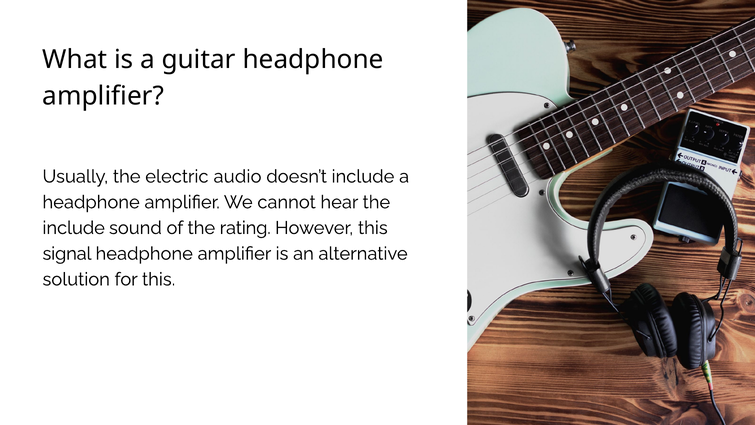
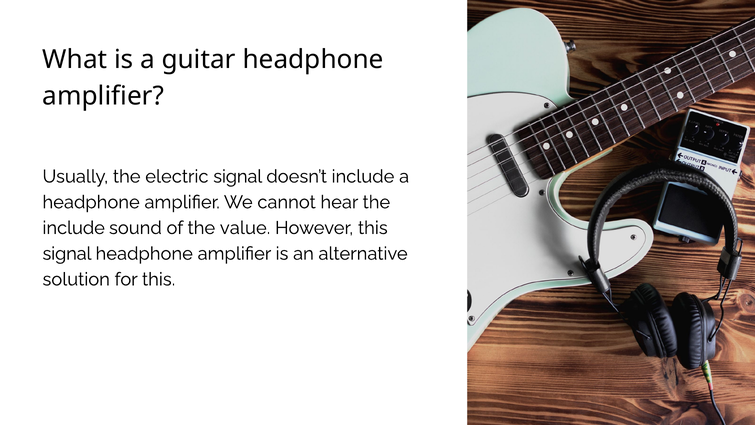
electric audio: audio -> signal (238, 176)
rating: rating -> value (245, 228)
